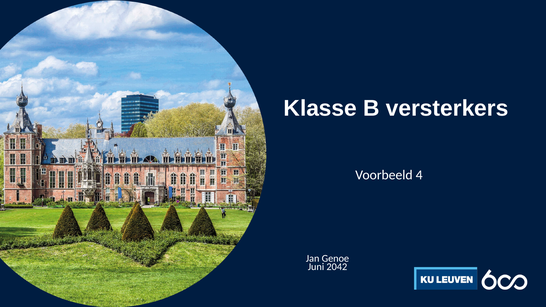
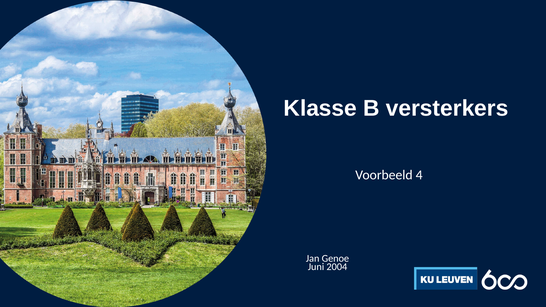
2042: 2042 -> 2004 (337, 267)
